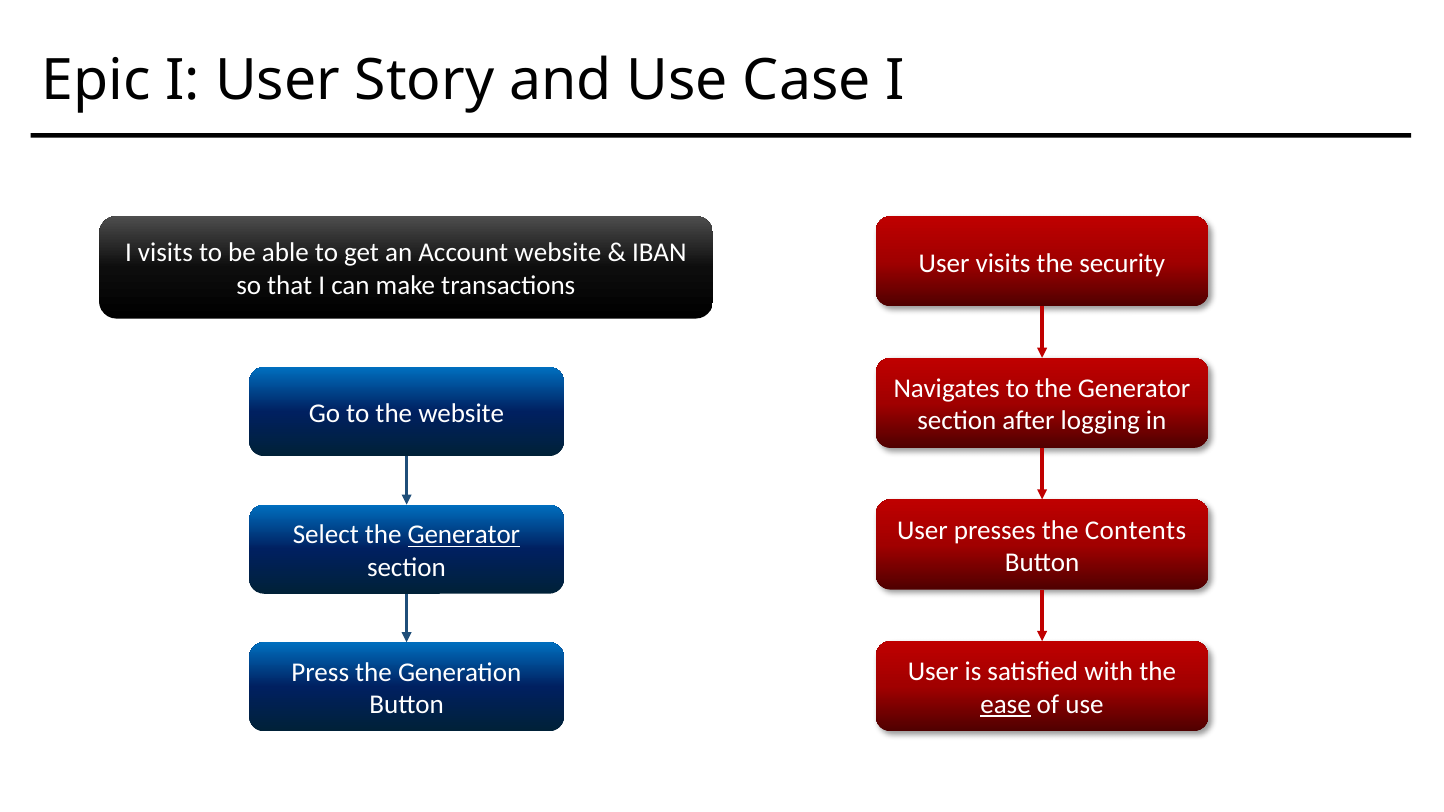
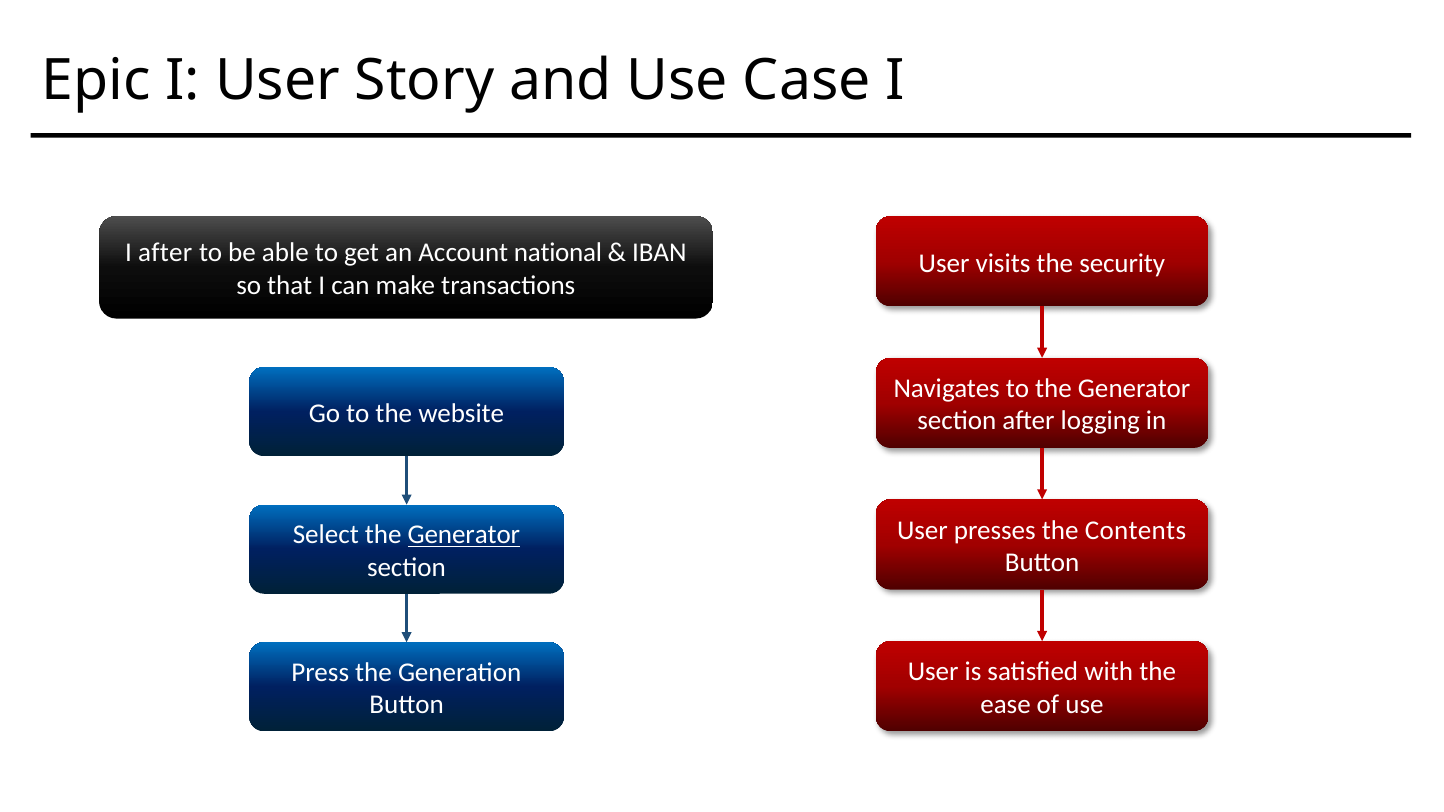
I visits: visits -> after (165, 253)
Account website: website -> national (558, 253)
ease underline: present -> none (1006, 704)
